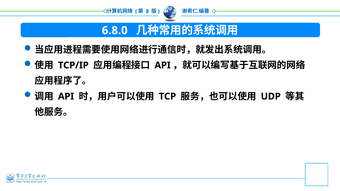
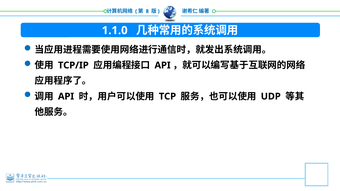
6.8.0: 6.8.0 -> 1.1.0 (115, 30)
